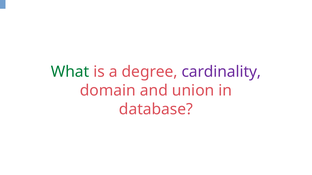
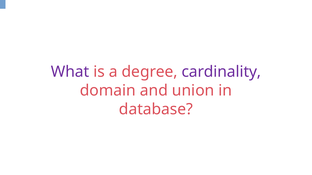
What colour: green -> purple (70, 72)
